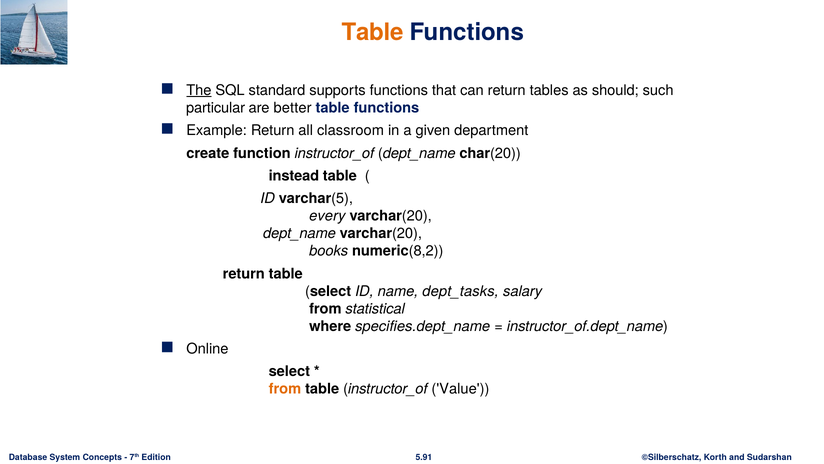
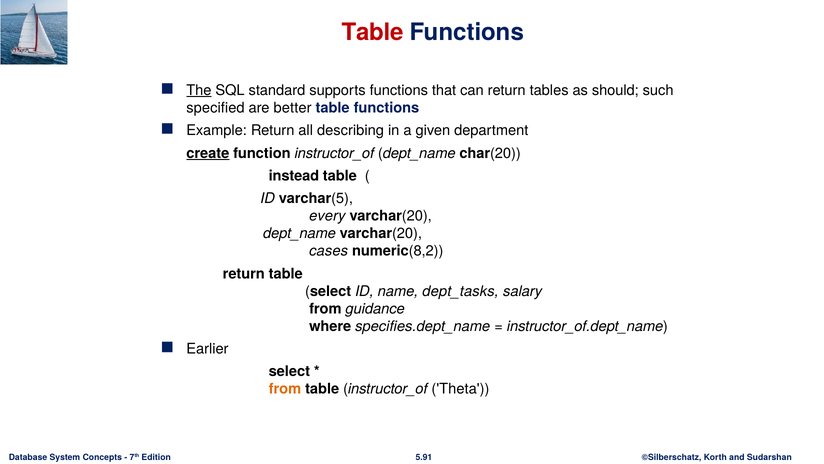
Table colour: orange -> red (373, 32)
particular: particular -> specified (215, 108)
classroom: classroom -> describing (351, 130)
create underline: none -> present (208, 153)
books: books -> cases (329, 251)
statistical: statistical -> guidance (375, 308)
Online: Online -> Earlier (207, 349)
Value: Value -> Theta (460, 389)
